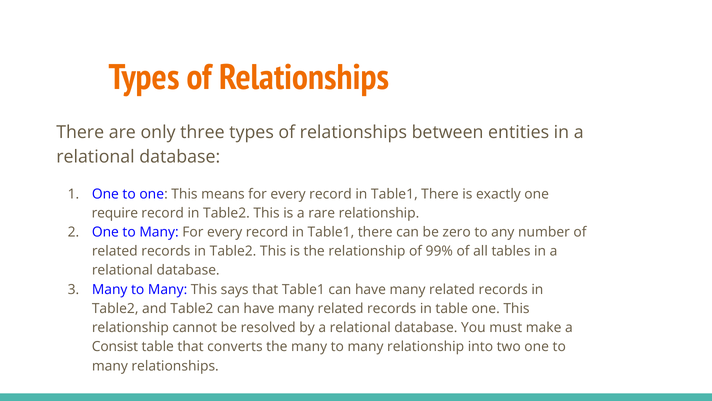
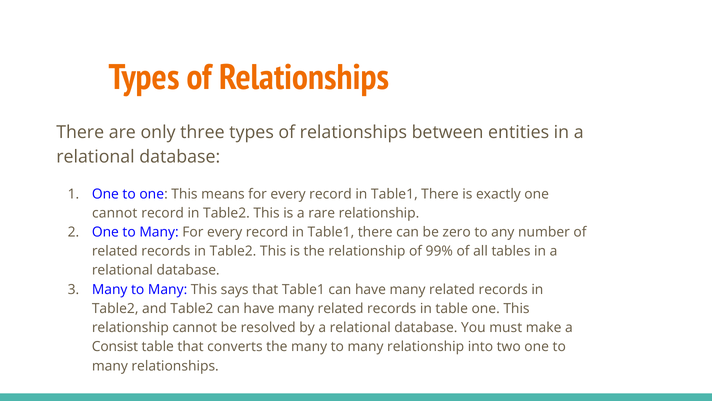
require: require -> cannot (115, 213)
